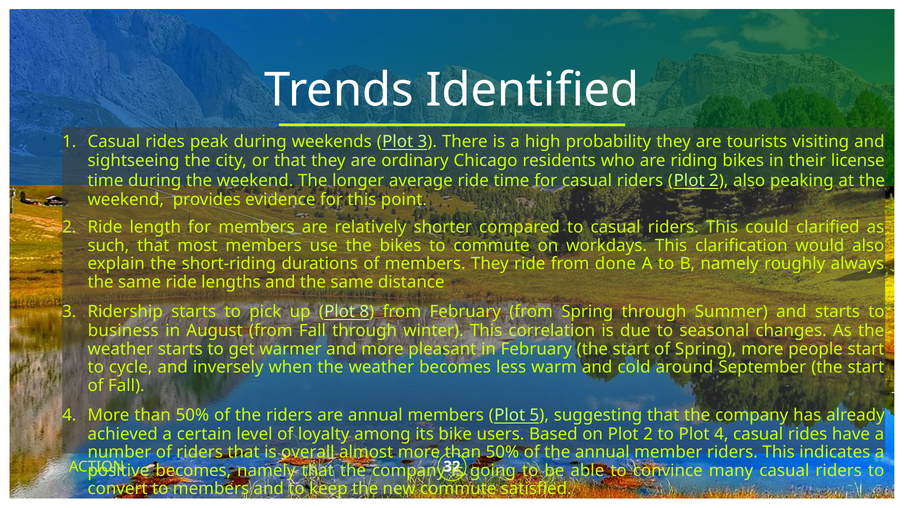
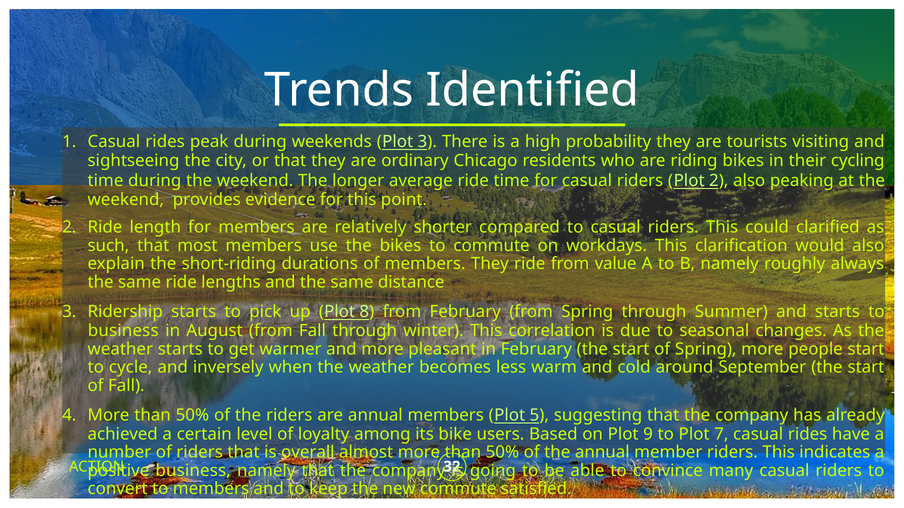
license: license -> cycling (858, 161)
done: done -> value (616, 264)
on Plot 2: 2 -> 9 (648, 434)
Plot 4: 4 -> 7 (721, 434)
becomes: becomes -> business (193, 471)
